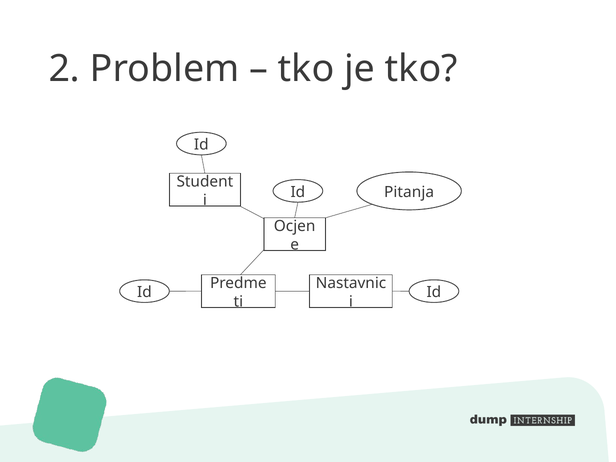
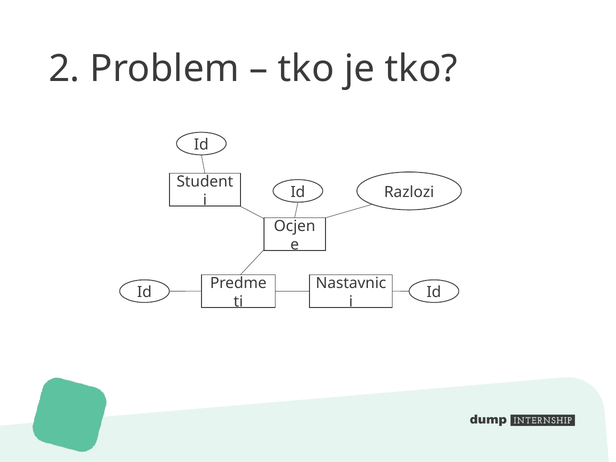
Pitanja: Pitanja -> Razlozi (409, 192)
